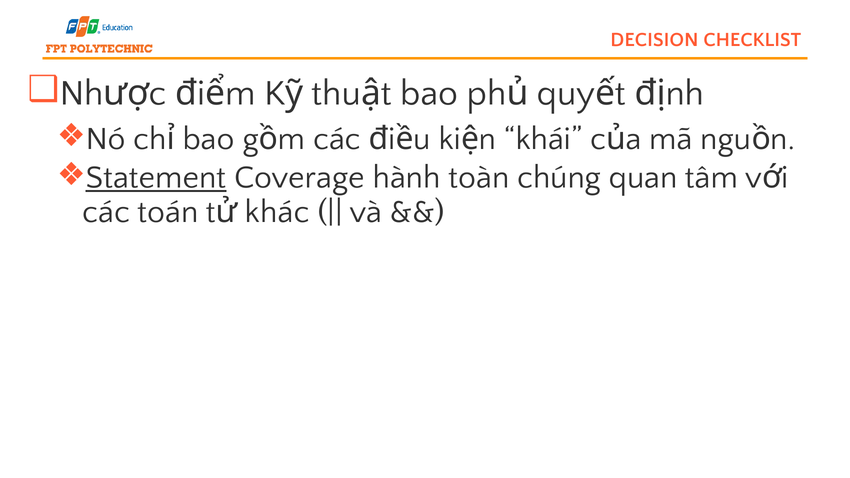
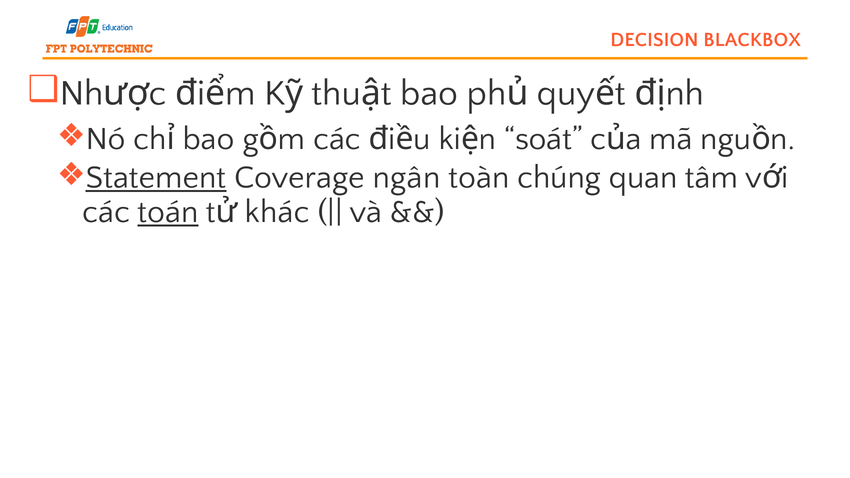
CHECKLIST: CHECKLIST -> BLACKBOX (752, 40)
khái: khái -> soát (543, 139)
hành: hành -> ngân (407, 177)
toán underline: none -> present (168, 212)
